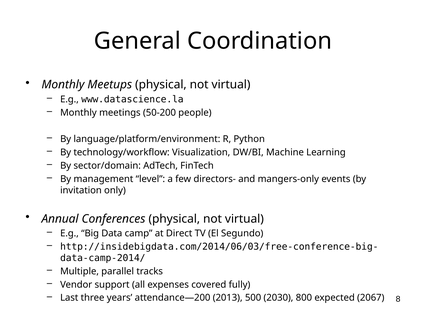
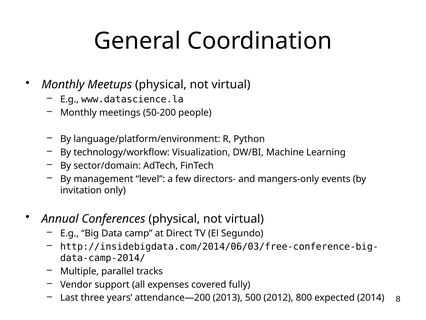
2030: 2030 -> 2012 (278, 297)
2067: 2067 -> 2014 (371, 297)
